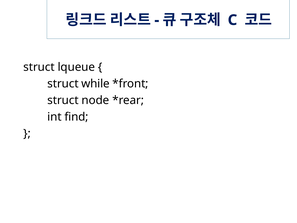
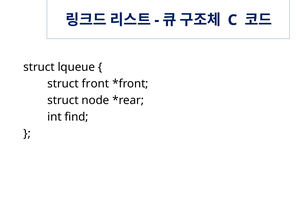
while: while -> front (95, 84)
